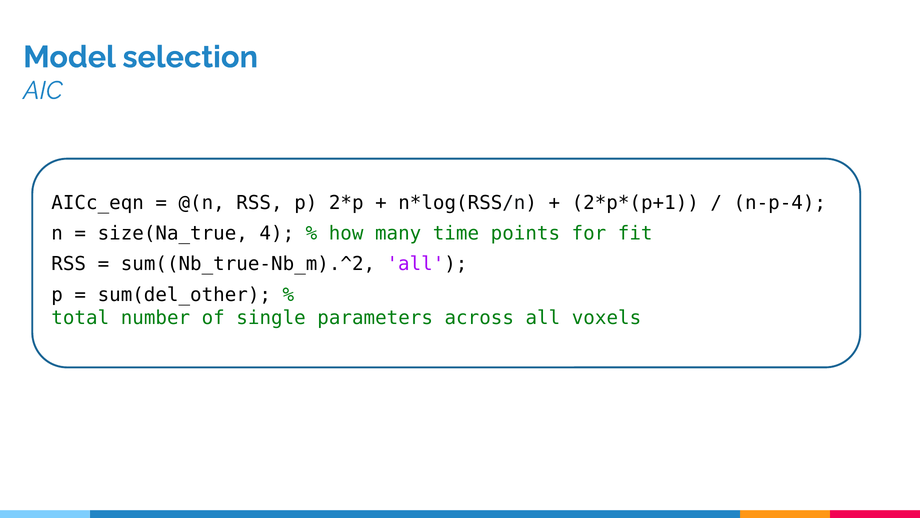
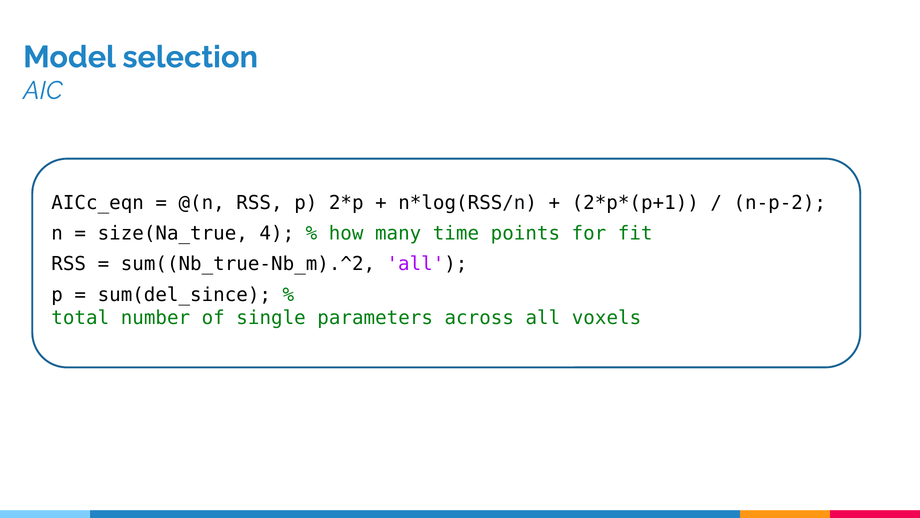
n-p-4: n-p-4 -> n-p-2 (780, 203)
sum(del_other: sum(del_other -> sum(del_since (184, 295)
